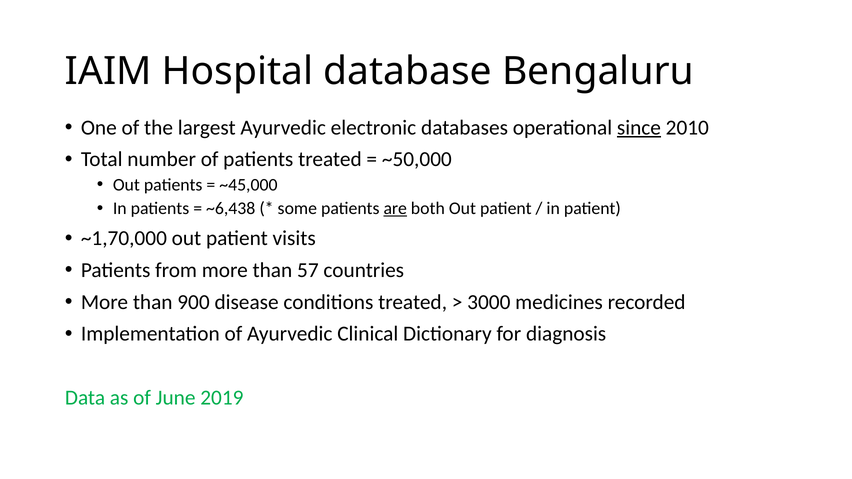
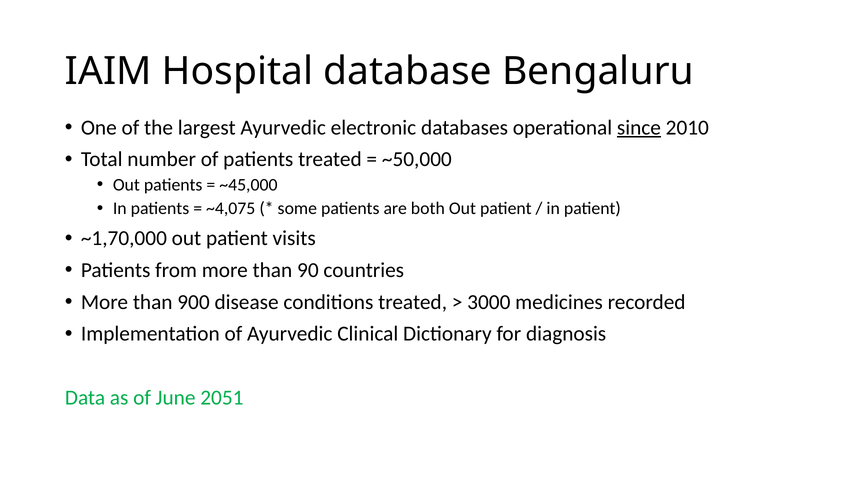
~6,438: ~6,438 -> ~4,075 (231, 209)
are underline: present -> none (395, 209)
57: 57 -> 90 (308, 270)
2019: 2019 -> 2051 (222, 398)
